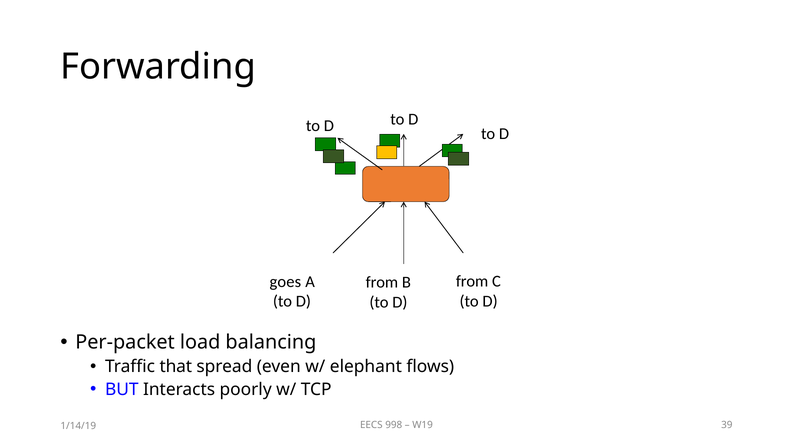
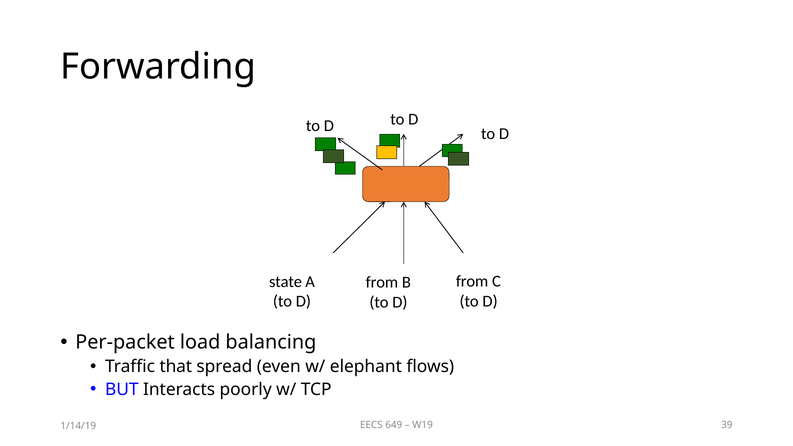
goes: goes -> state (285, 282)
998: 998 -> 649 (394, 425)
